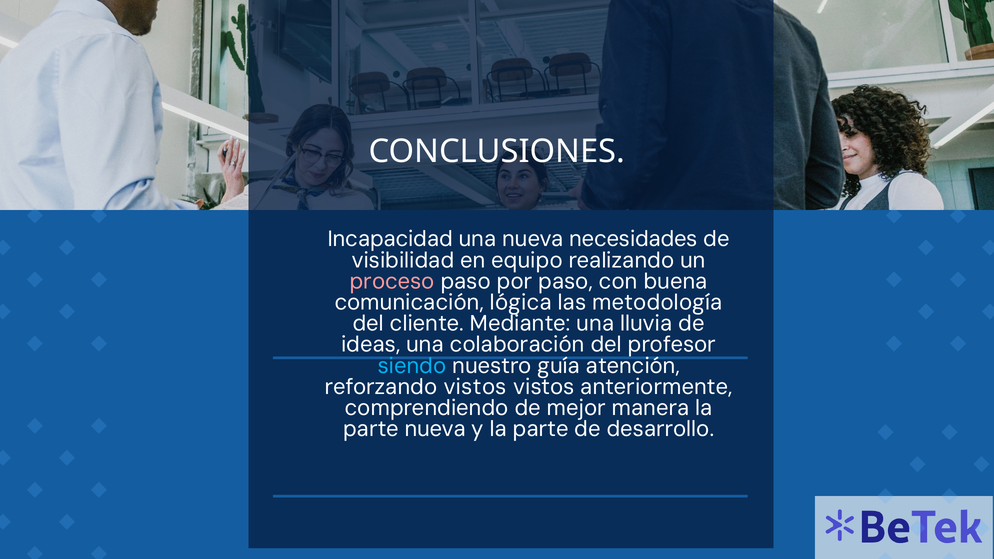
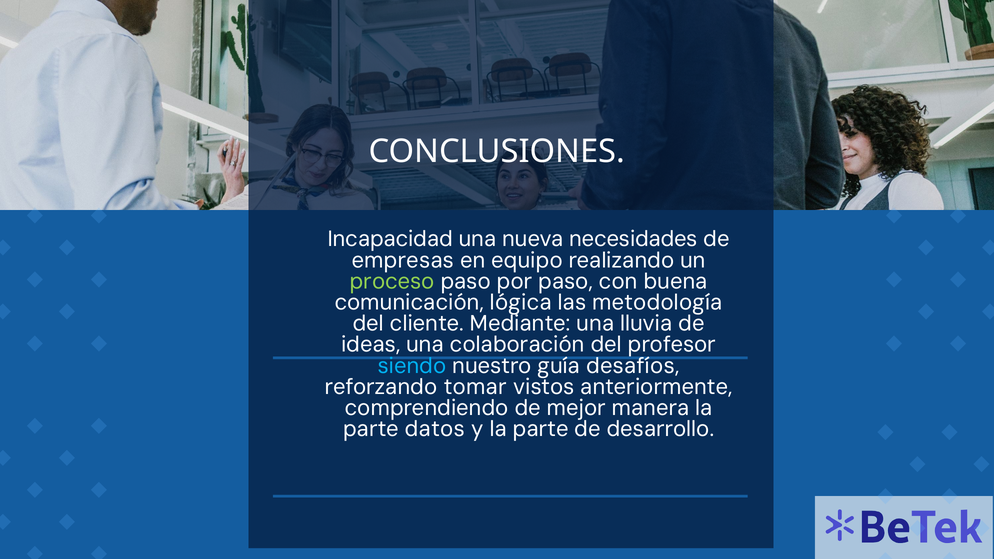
visibilidad: visibilidad -> empresas (403, 260)
proceso colour: pink -> light green (392, 281)
atención: atención -> desafíos (633, 366)
reforzando vistos: vistos -> tomar (475, 387)
parte nueva: nueva -> datos (435, 429)
